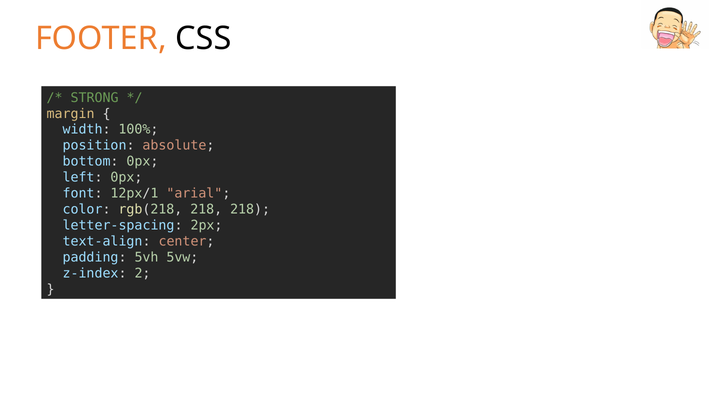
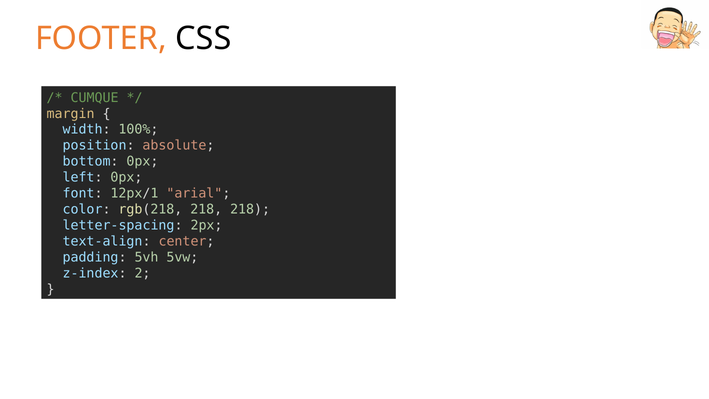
STRONG: STRONG -> CUMQUE (95, 98)
